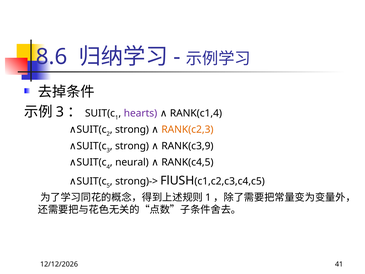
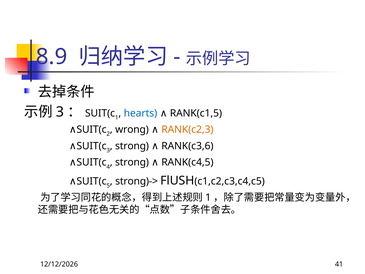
8.6: 8.6 -> 8.9 (52, 57)
hearts colour: purple -> blue (140, 113)
RANK(c1,4: RANK(c1,4 -> RANK(c1,5 (196, 113)
strong: strong -> wrong (132, 129)
RANK(c3,9: RANK(c3,9 -> RANK(c3,6 (187, 146)
neural: neural -> strong (132, 162)
